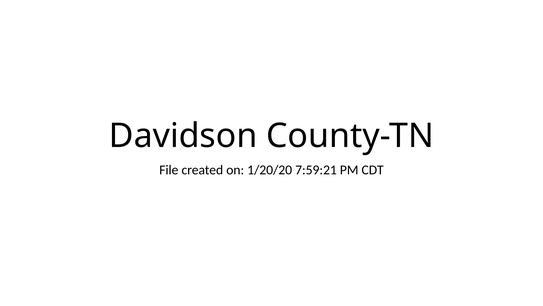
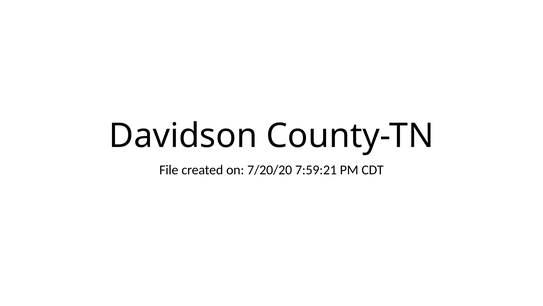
1/20/20: 1/20/20 -> 7/20/20 (270, 170)
